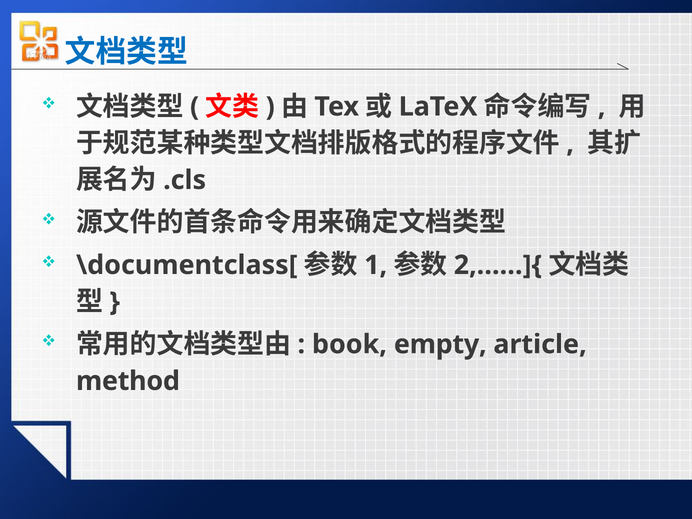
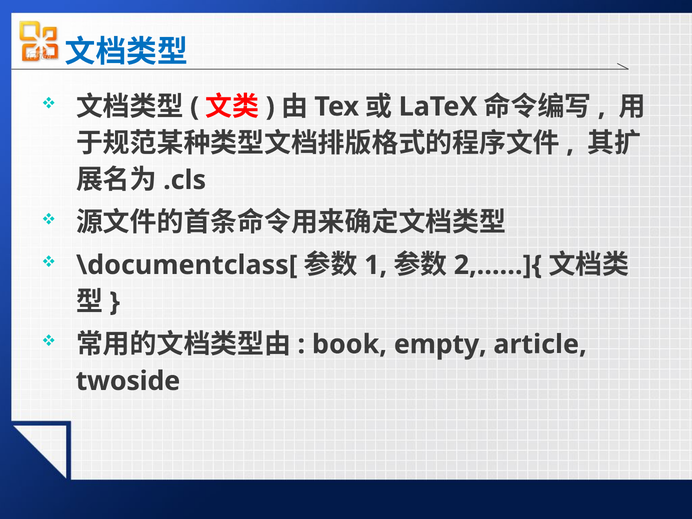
method: method -> twoside (128, 381)
